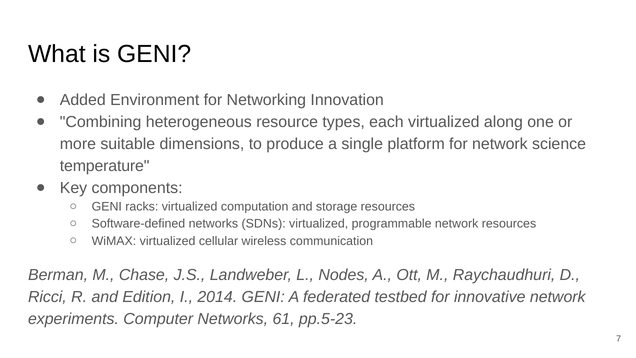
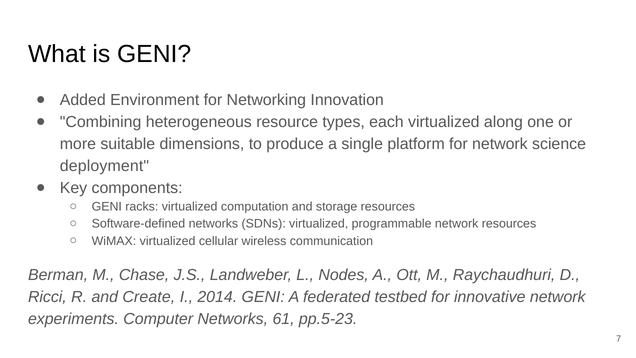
temperature: temperature -> deployment (104, 166)
Edition: Edition -> Create (149, 297)
